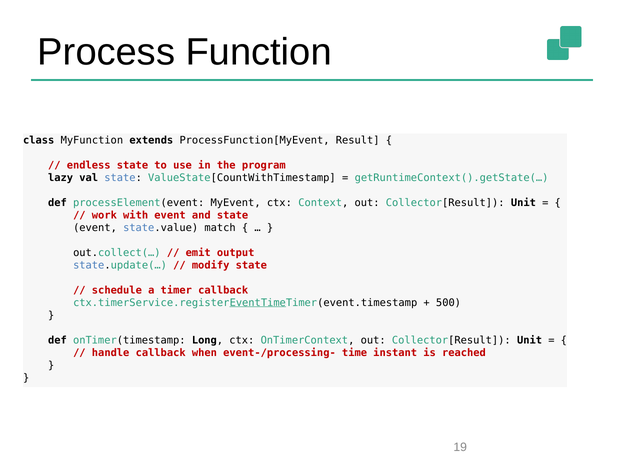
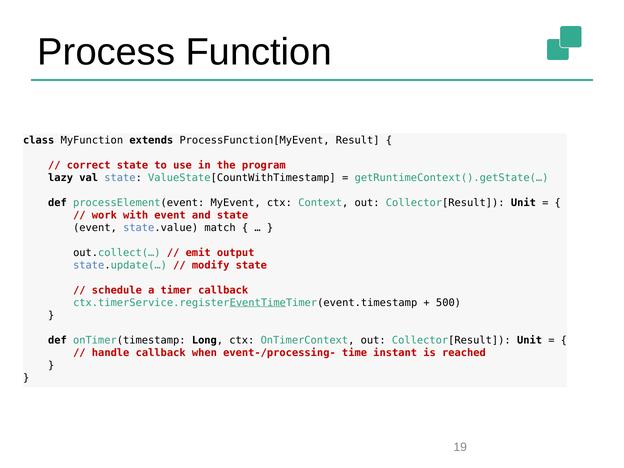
endless: endless -> correct (89, 166)
